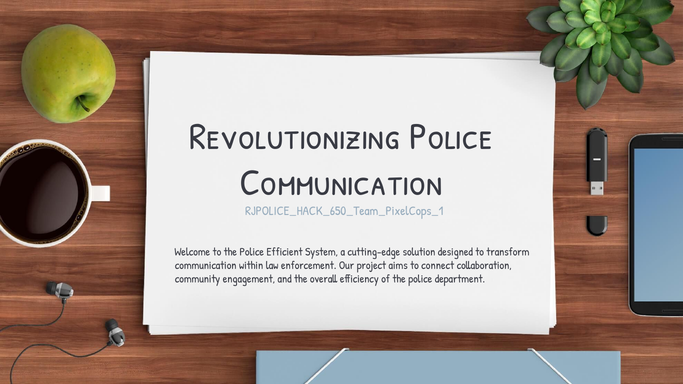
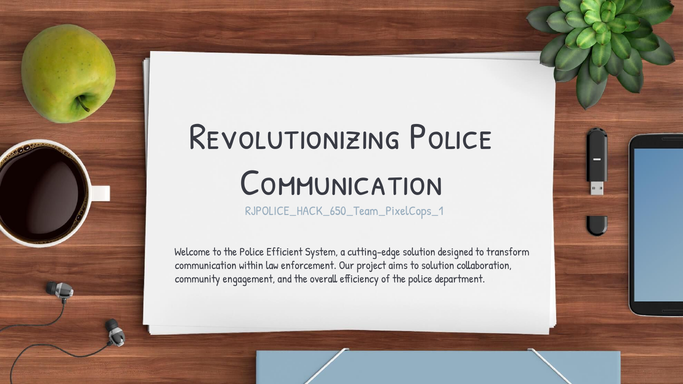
to connect: connect -> solution (438, 266)
